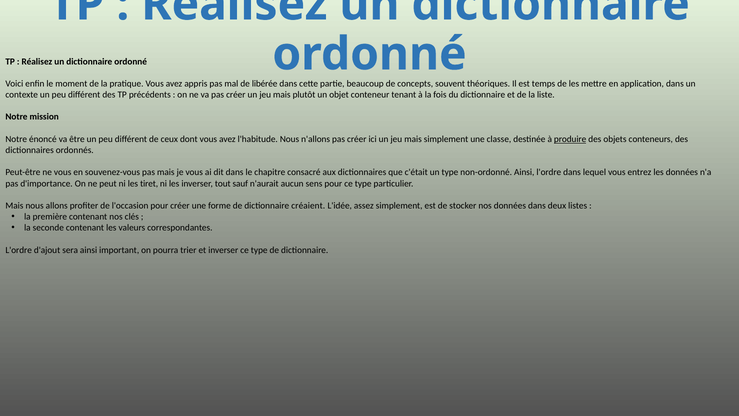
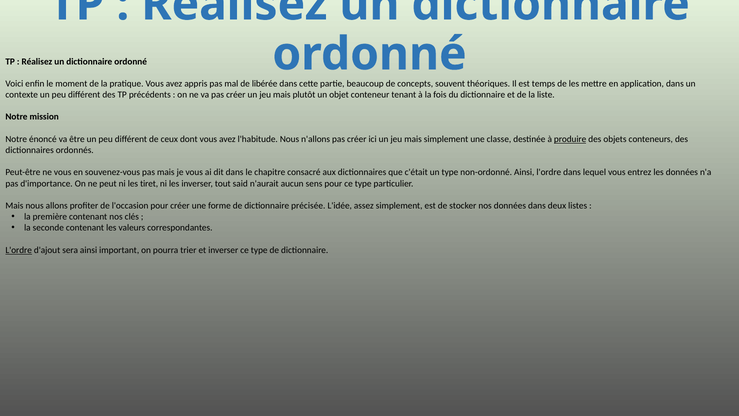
sauf: sauf -> said (240, 183)
créaient: créaient -> précisée (308, 206)
L'ordre underline: none -> present (19, 250)
